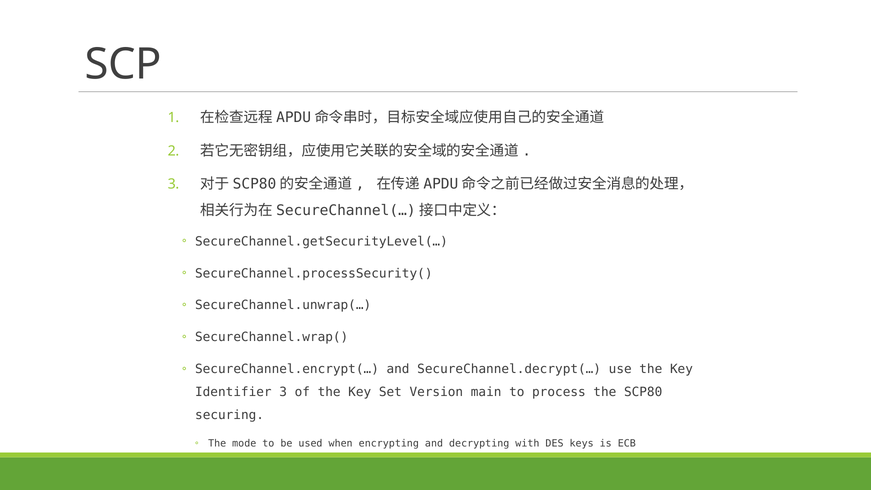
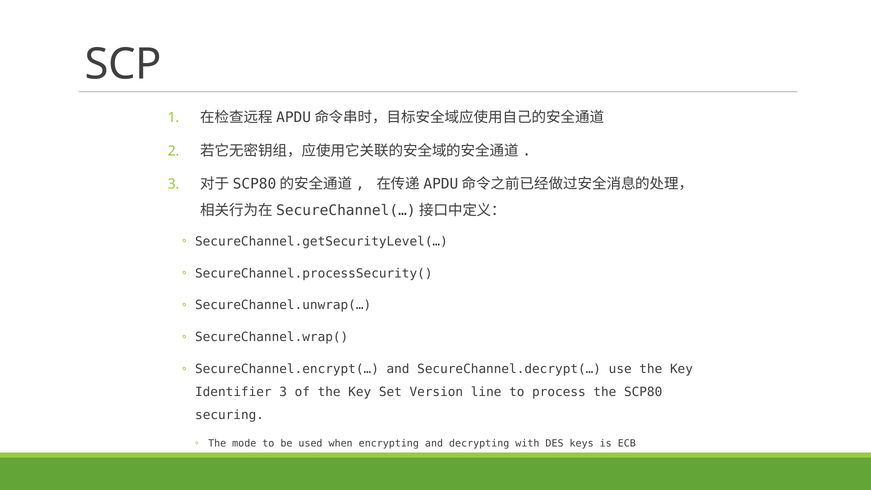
main: main -> line (486, 392)
